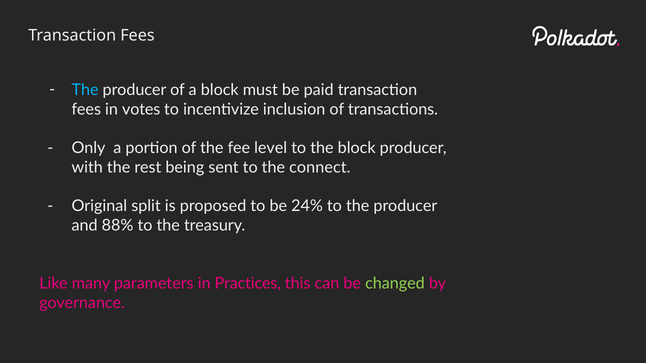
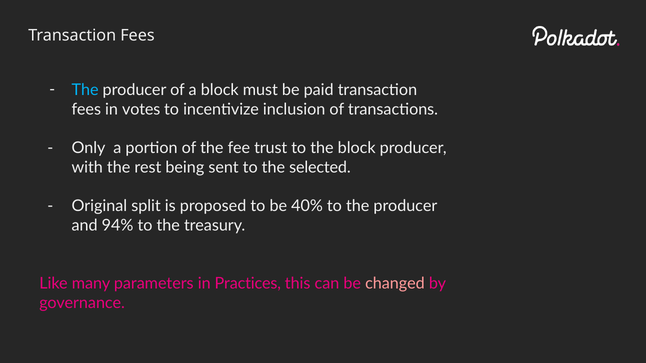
level: level -> trust (271, 148)
connect: connect -> selected (320, 168)
24%: 24% -> 40% (307, 206)
88%: 88% -> 94% (118, 226)
changed colour: light green -> pink (395, 284)
